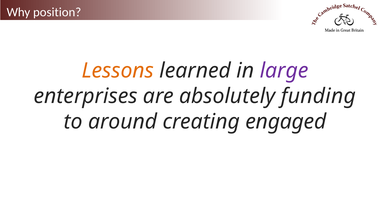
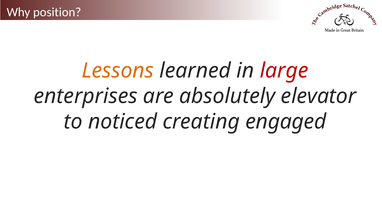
large colour: purple -> red (284, 71)
funding: funding -> elevator (319, 96)
around: around -> noticed (123, 122)
